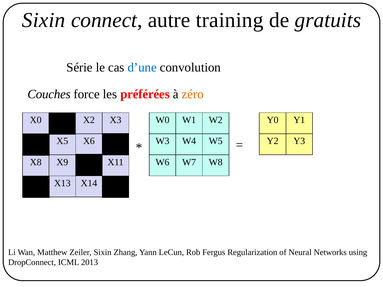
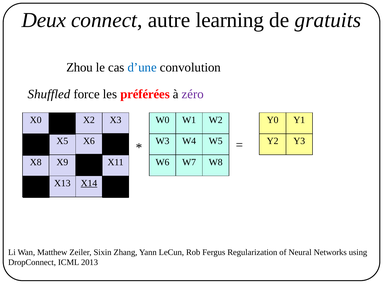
Sixin: Sixin -> Deux (44, 20)
training: training -> learning (230, 20)
Série: Série -> Zhou (80, 68)
Couches: Couches -> Shuffled (49, 94)
zéro colour: orange -> purple (193, 94)
X14 underline: none -> present (89, 183)
